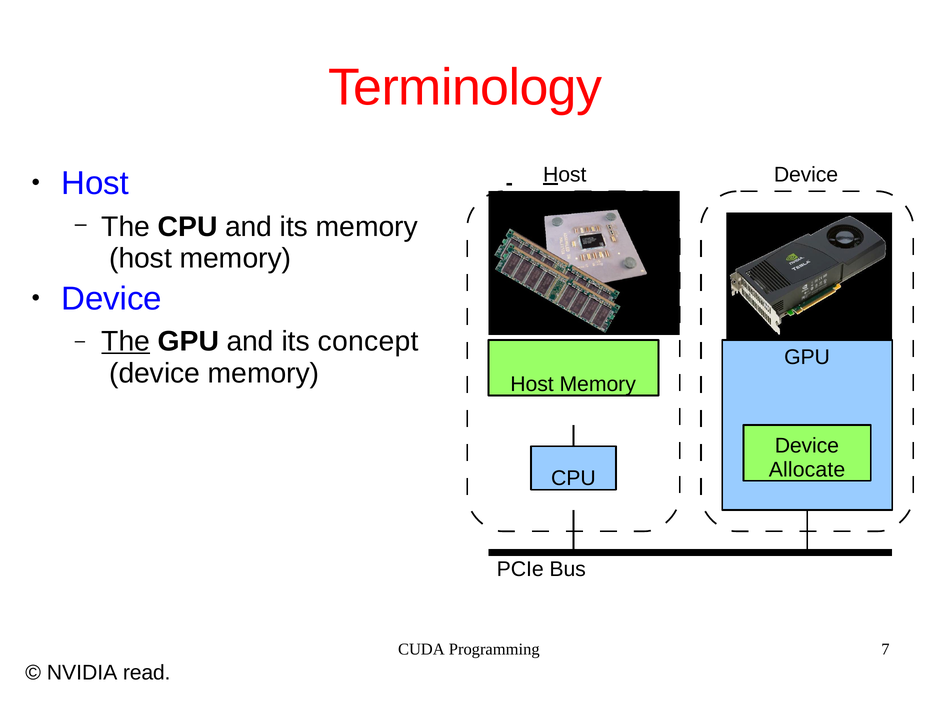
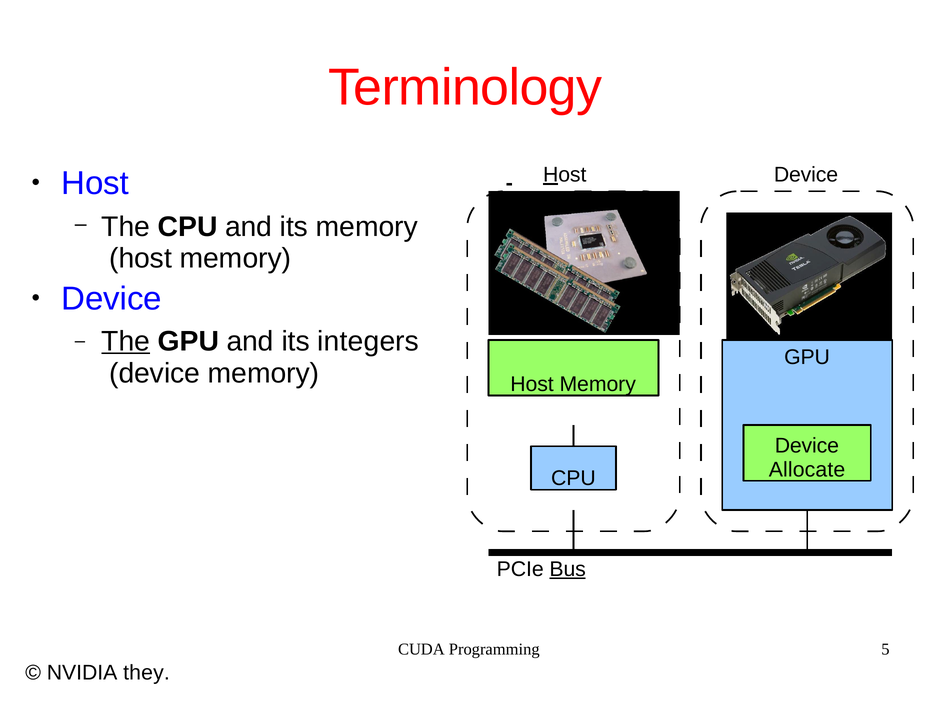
concept: concept -> integers (368, 341)
Bus underline: none -> present (568, 569)
7: 7 -> 5 (886, 649)
read: read -> they (147, 673)
